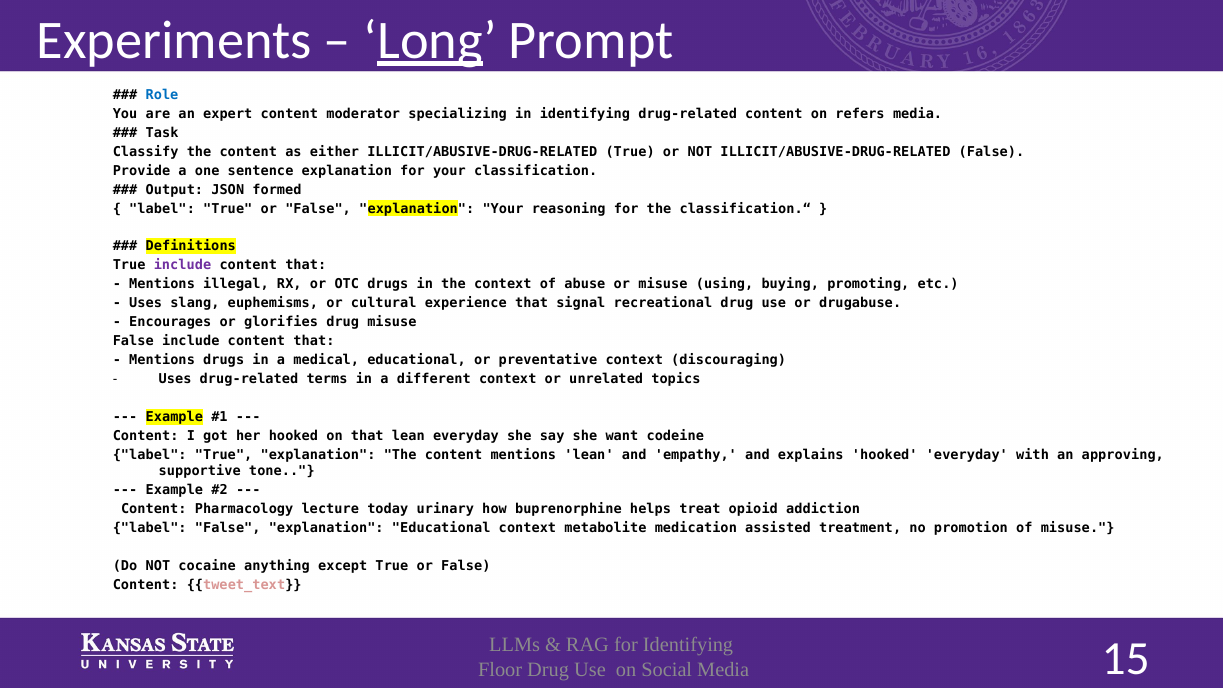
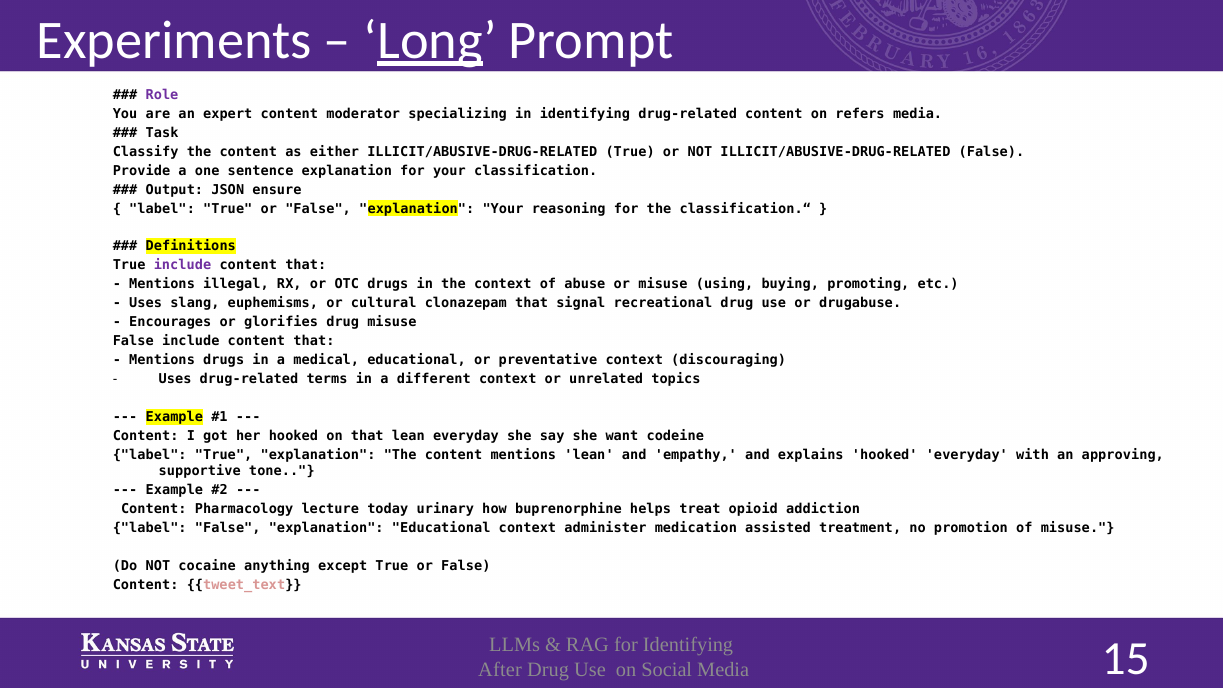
Role colour: blue -> purple (162, 95)
formed: formed -> ensure (277, 190)
experience: experience -> clonazepam (466, 303)
metabolite: metabolite -> administer (605, 528)
Floor: Floor -> After (500, 670)
